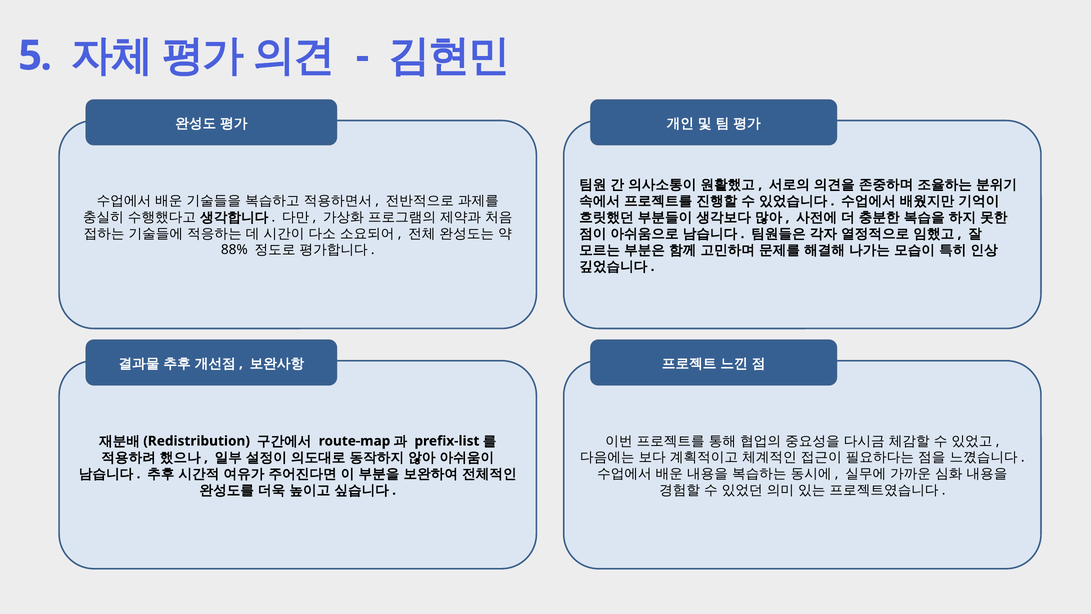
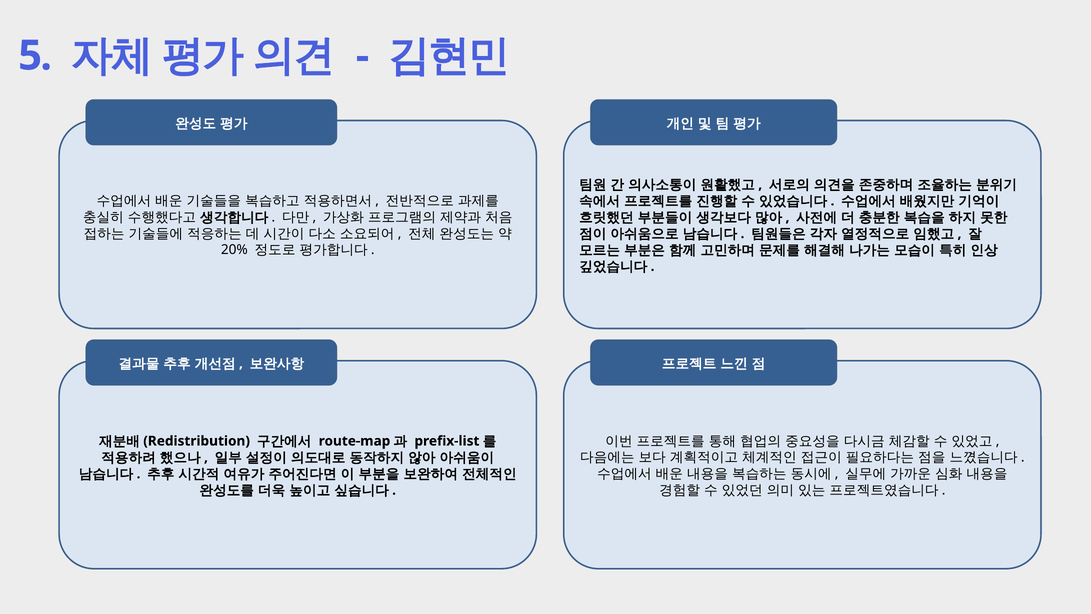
88%: 88% -> 20% (234, 250)
